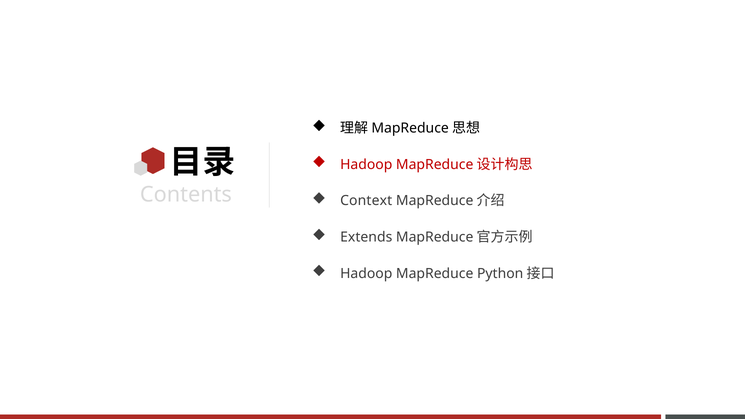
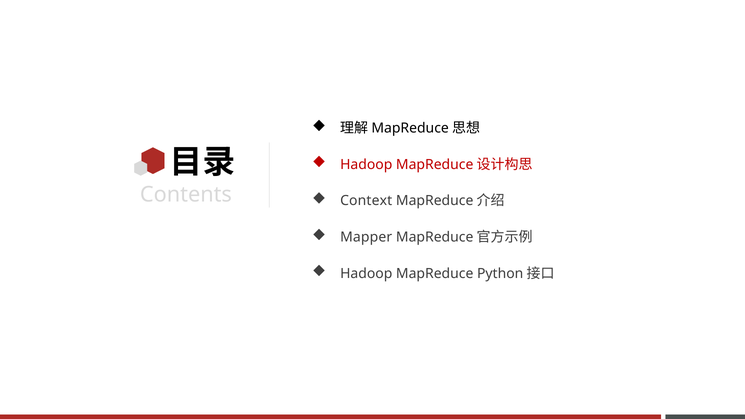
Extends: Extends -> Mapper (366, 237)
